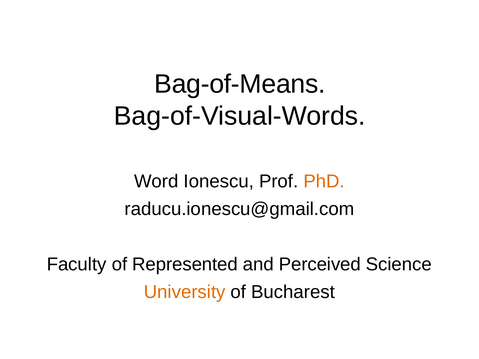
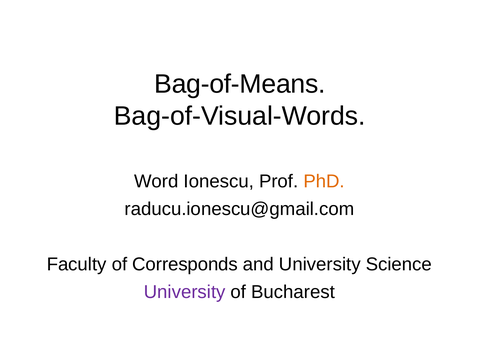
Represented: Represented -> Corresponds (185, 265)
and Perceived: Perceived -> University (320, 265)
University colour: orange -> purple (185, 292)
